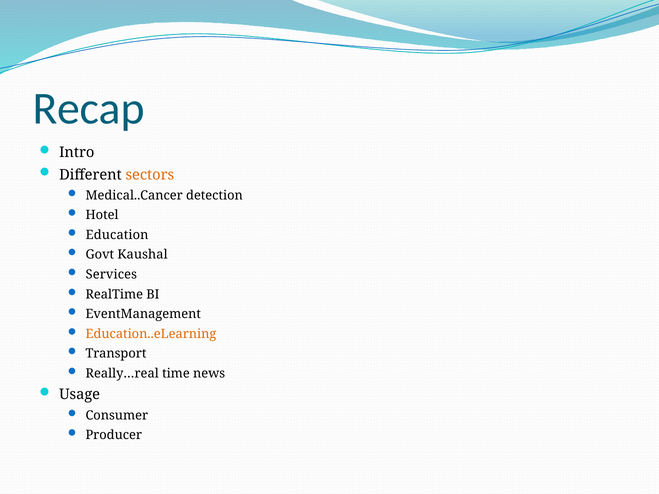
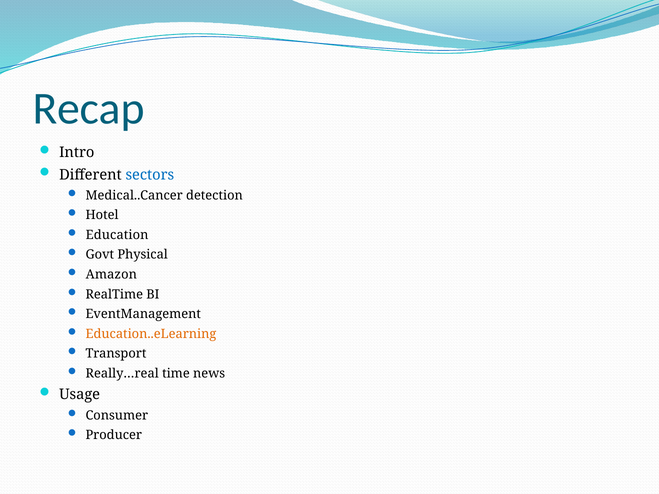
sectors colour: orange -> blue (150, 175)
Kaushal: Kaushal -> Physical (143, 255)
Services: Services -> Amazon (111, 275)
